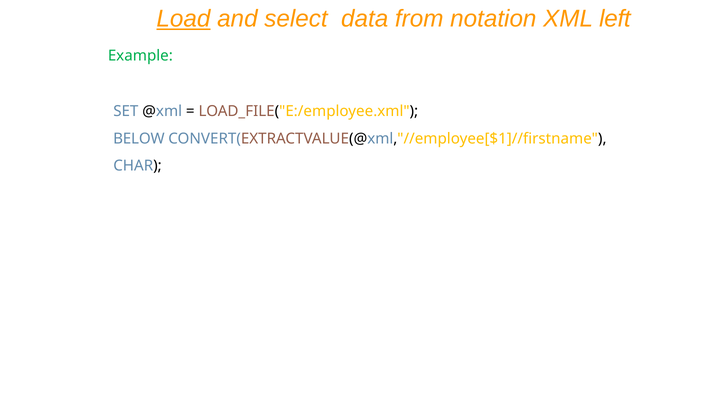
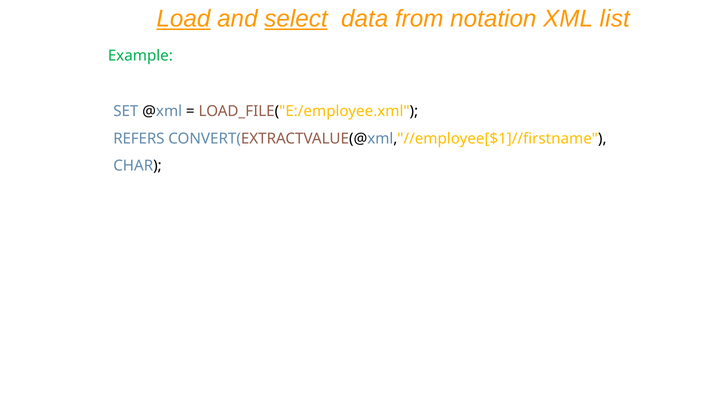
select underline: none -> present (296, 19)
left: left -> list (615, 19)
BELOW: BELOW -> REFERS (139, 139)
